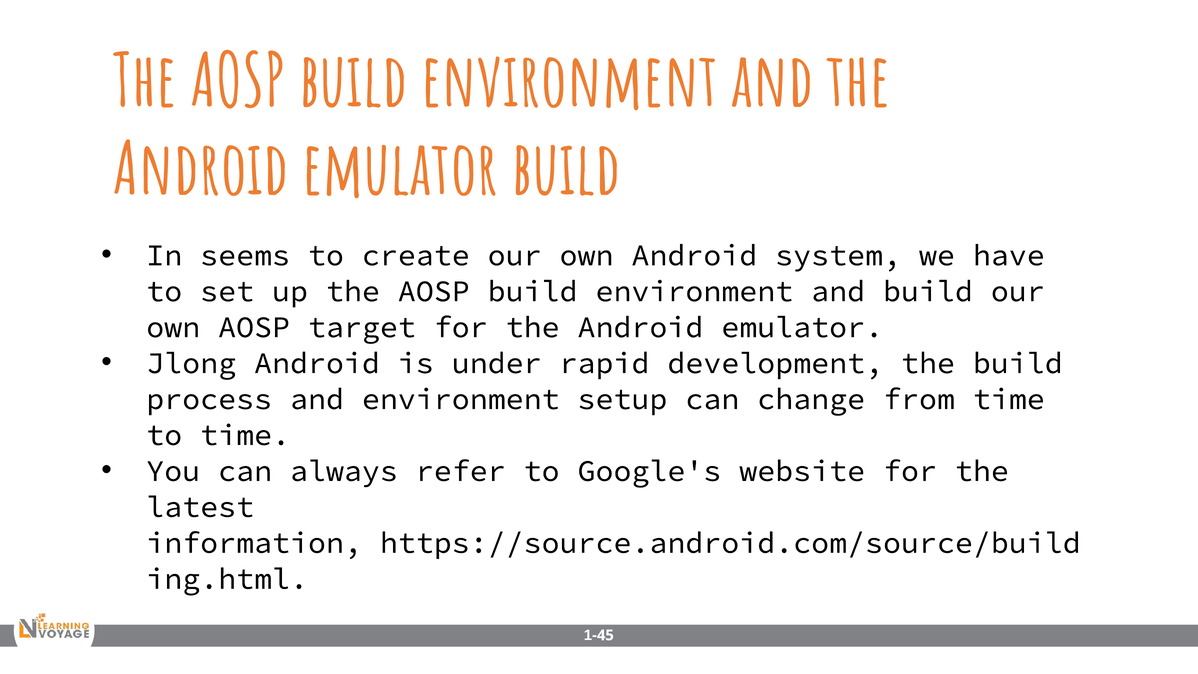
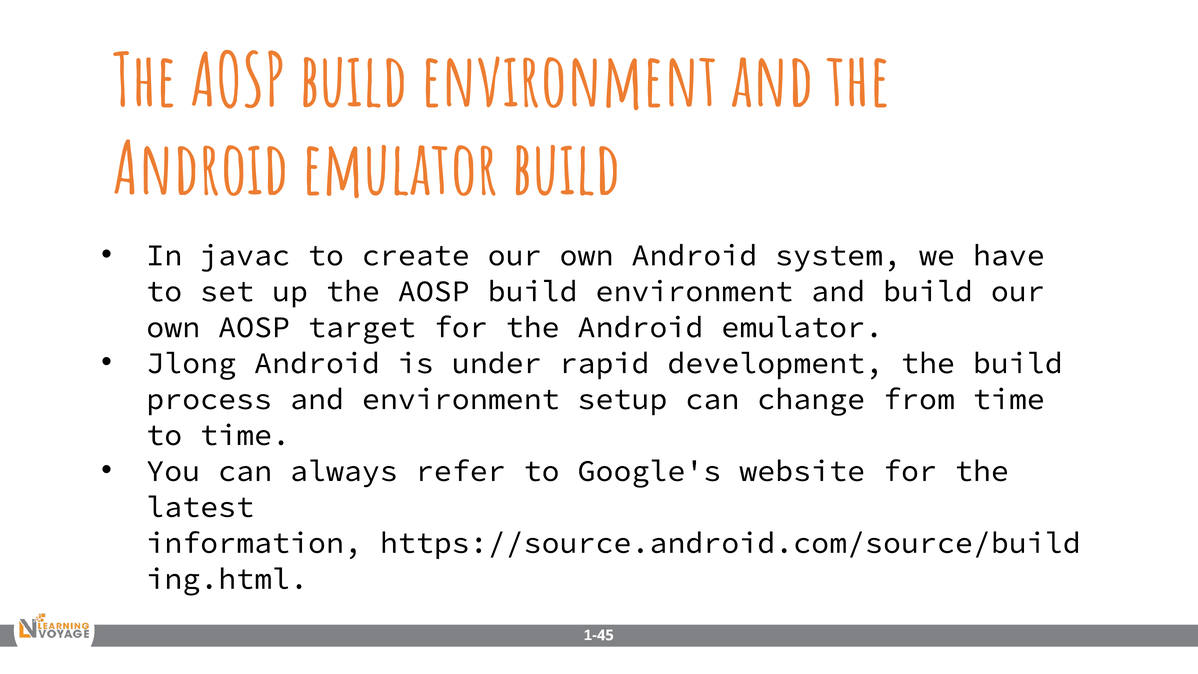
seems: seems -> javac (245, 255)
